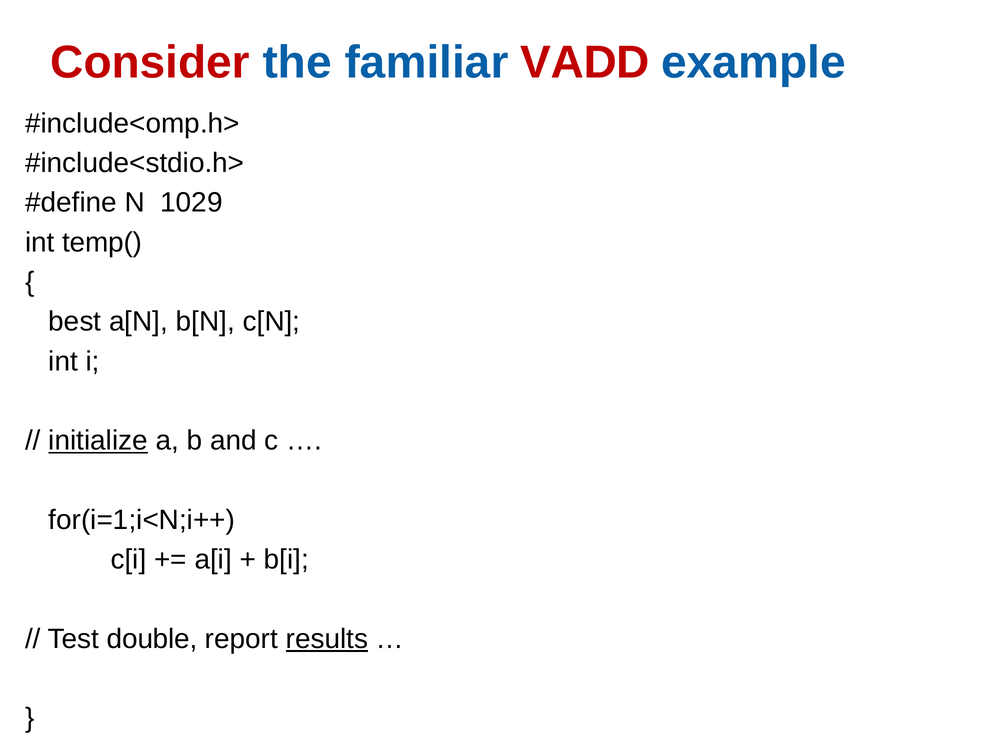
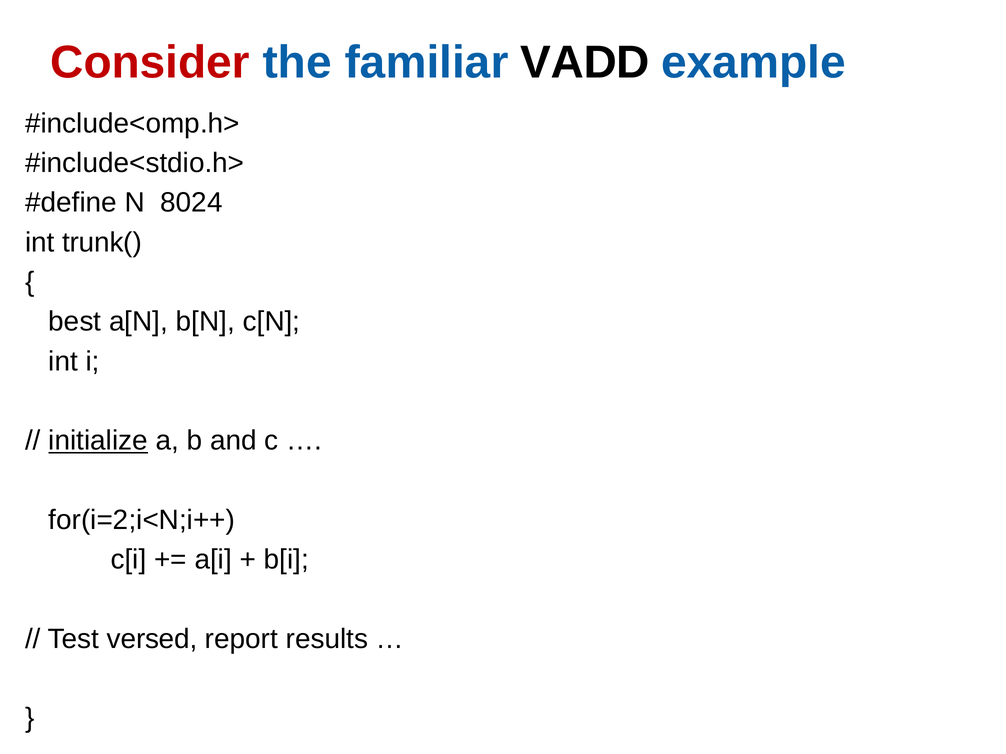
VADD colour: red -> black (585, 63)
1029: 1029 -> 8024 (191, 203)
temp(: temp( -> trunk( (102, 242)
for(i=1;i<N;i++: for(i=1;i<N;i++ -> for(i=2;i<N;i++ (142, 520)
double: double -> versed (152, 639)
results underline: present -> none (327, 639)
